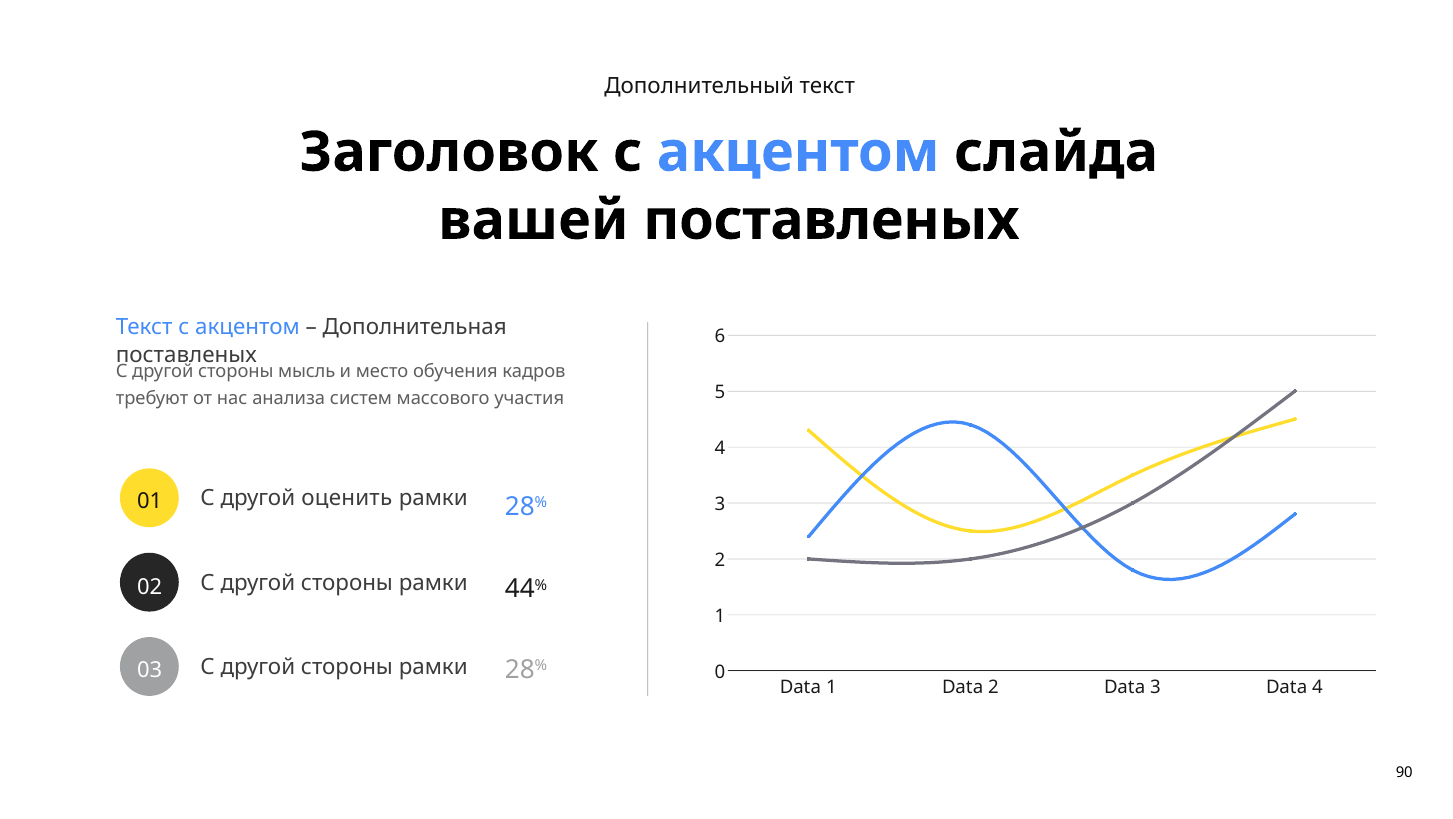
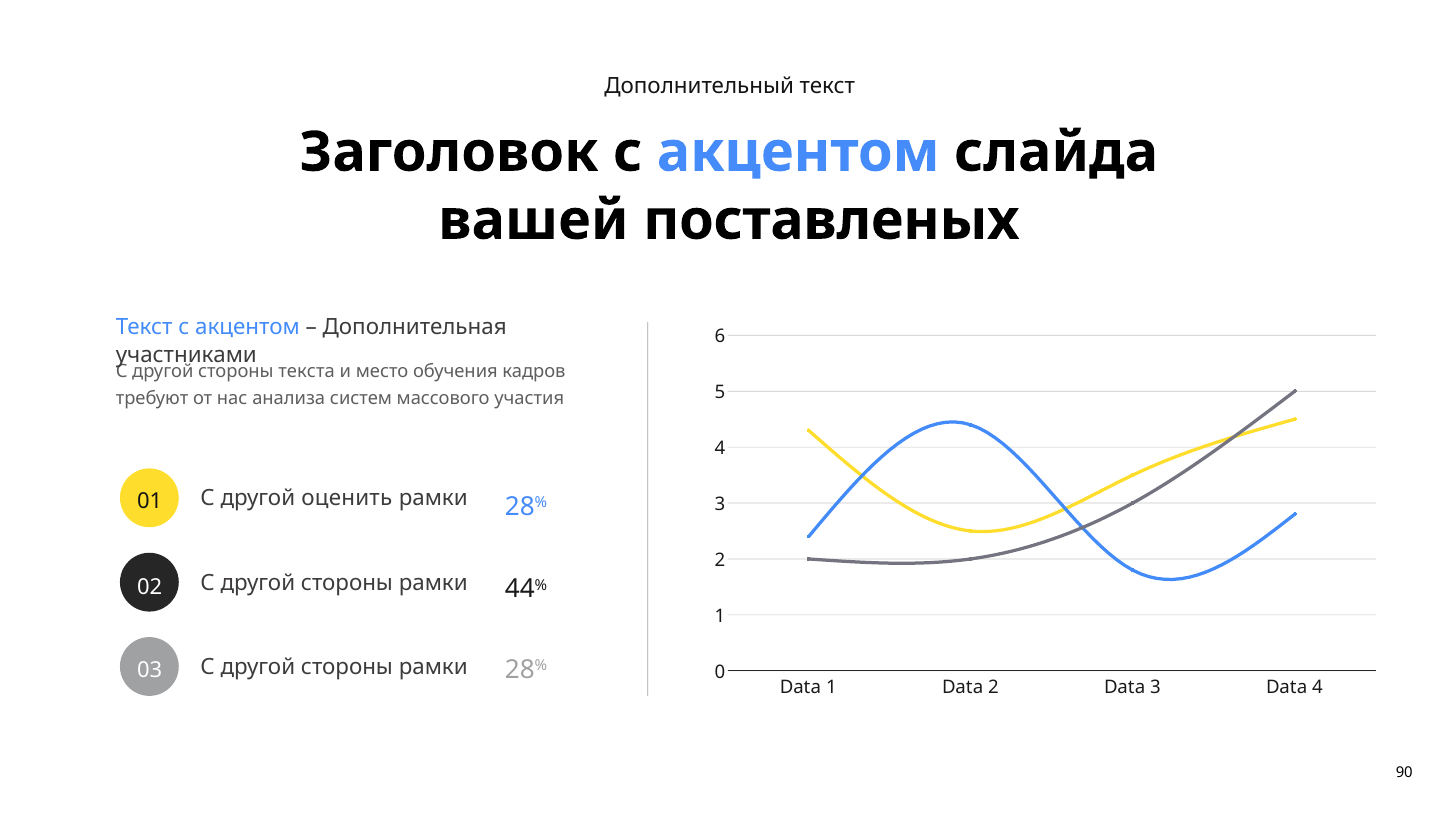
поставленых: поставленых -> участниками (186, 355)
мысль: мысль -> текста (307, 371)
